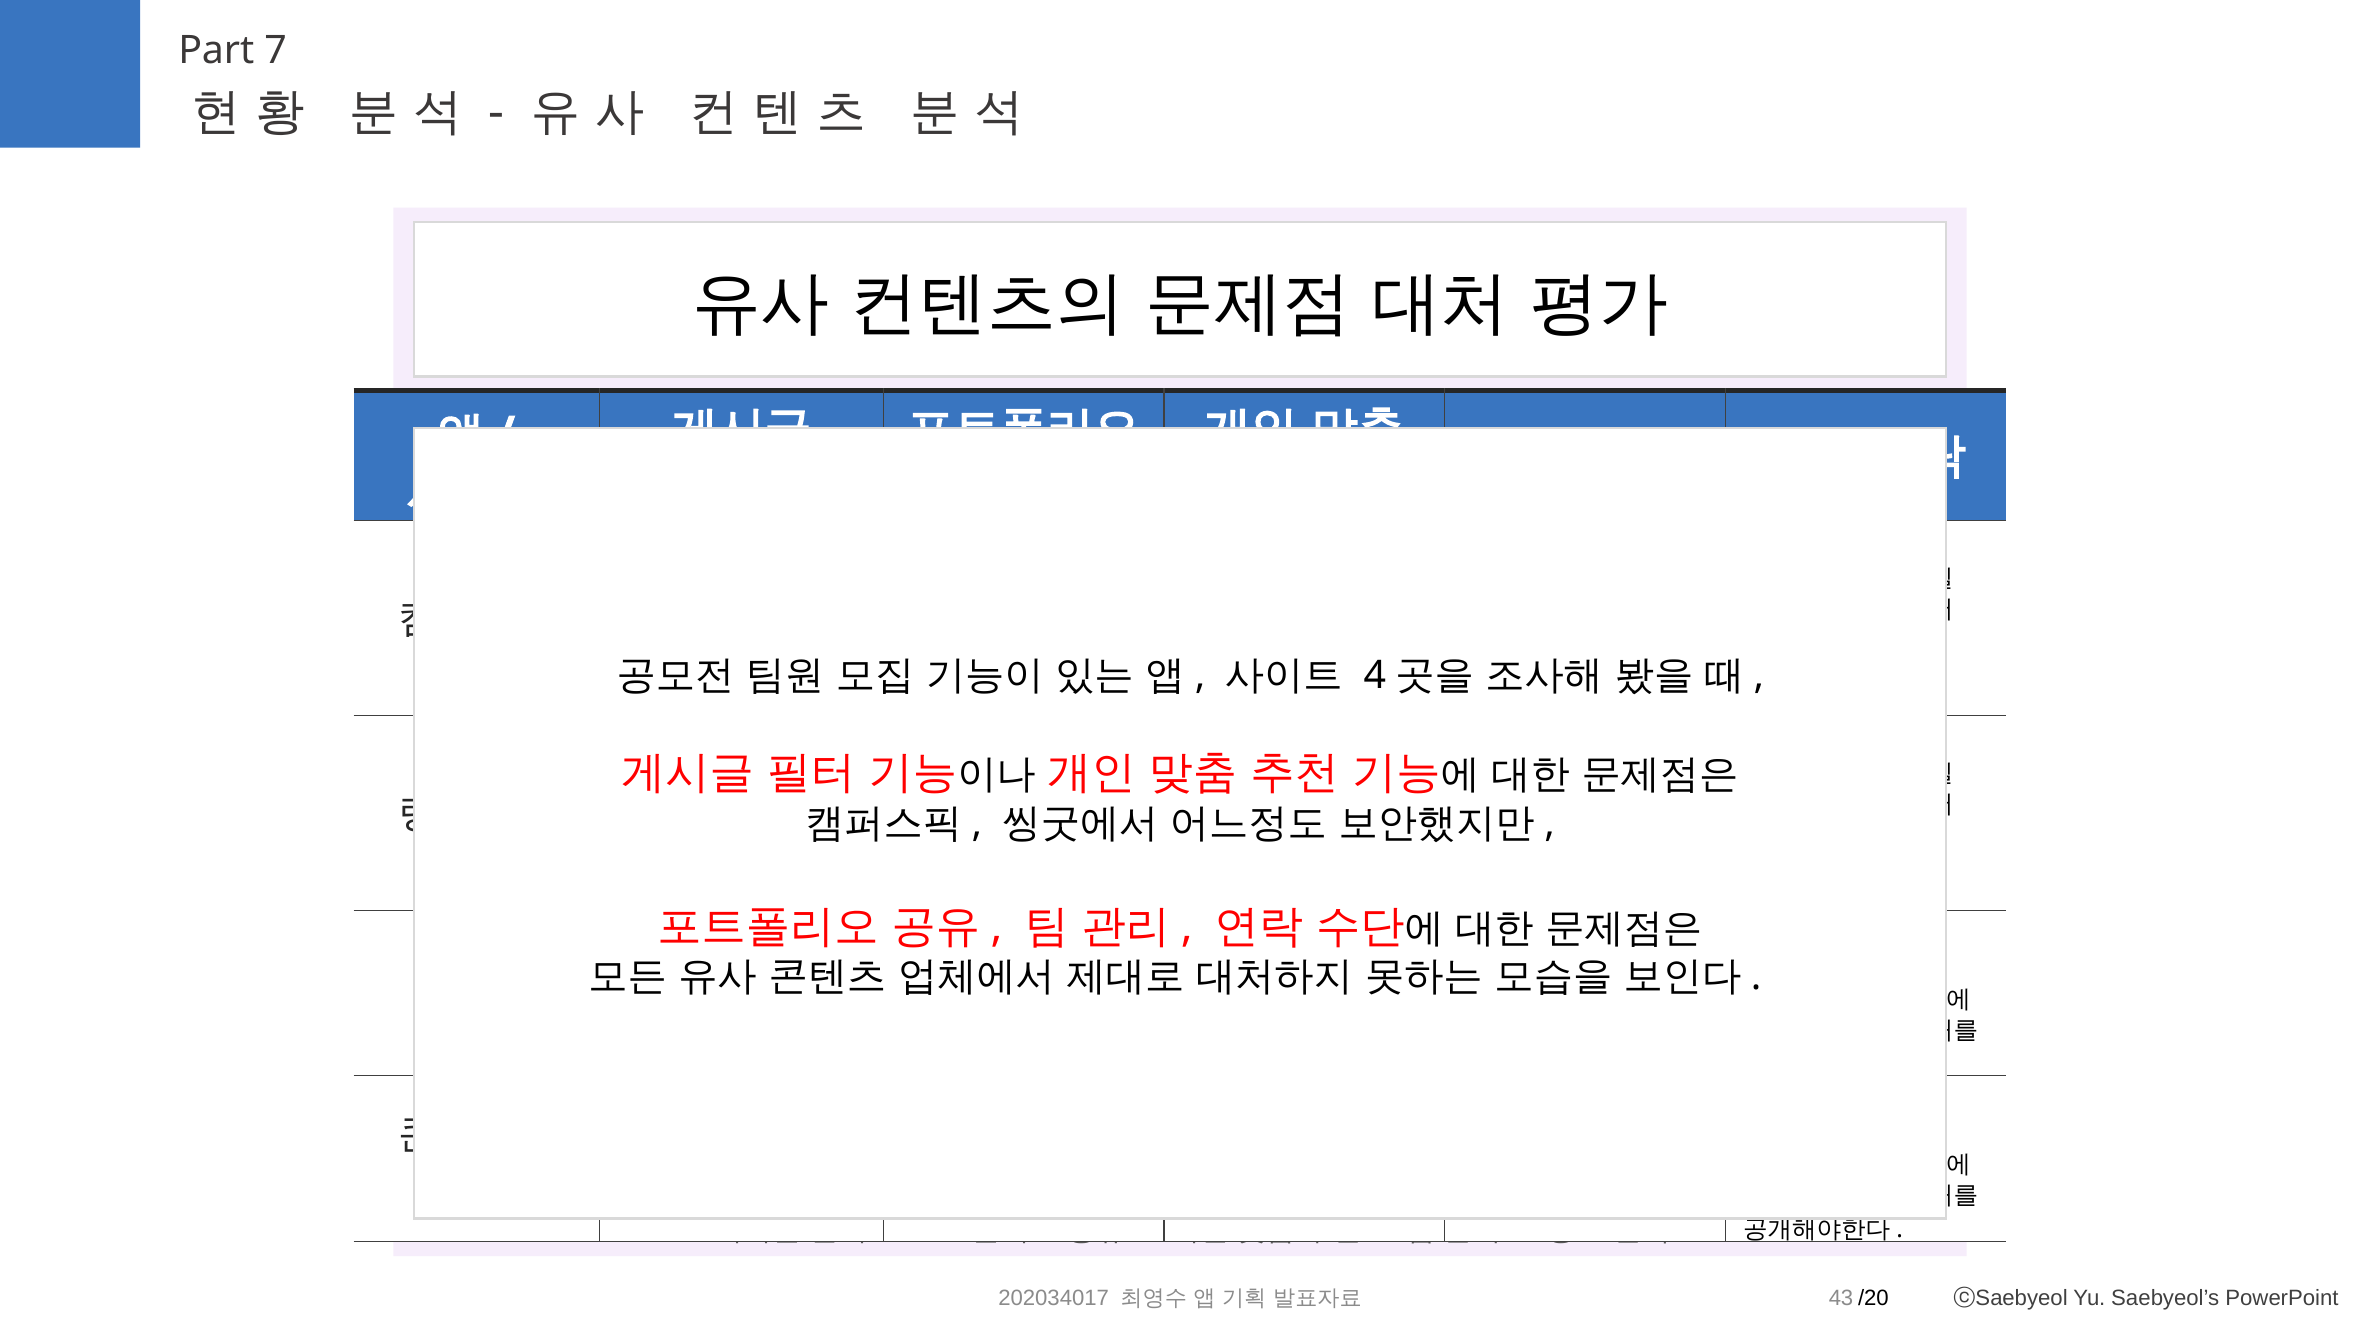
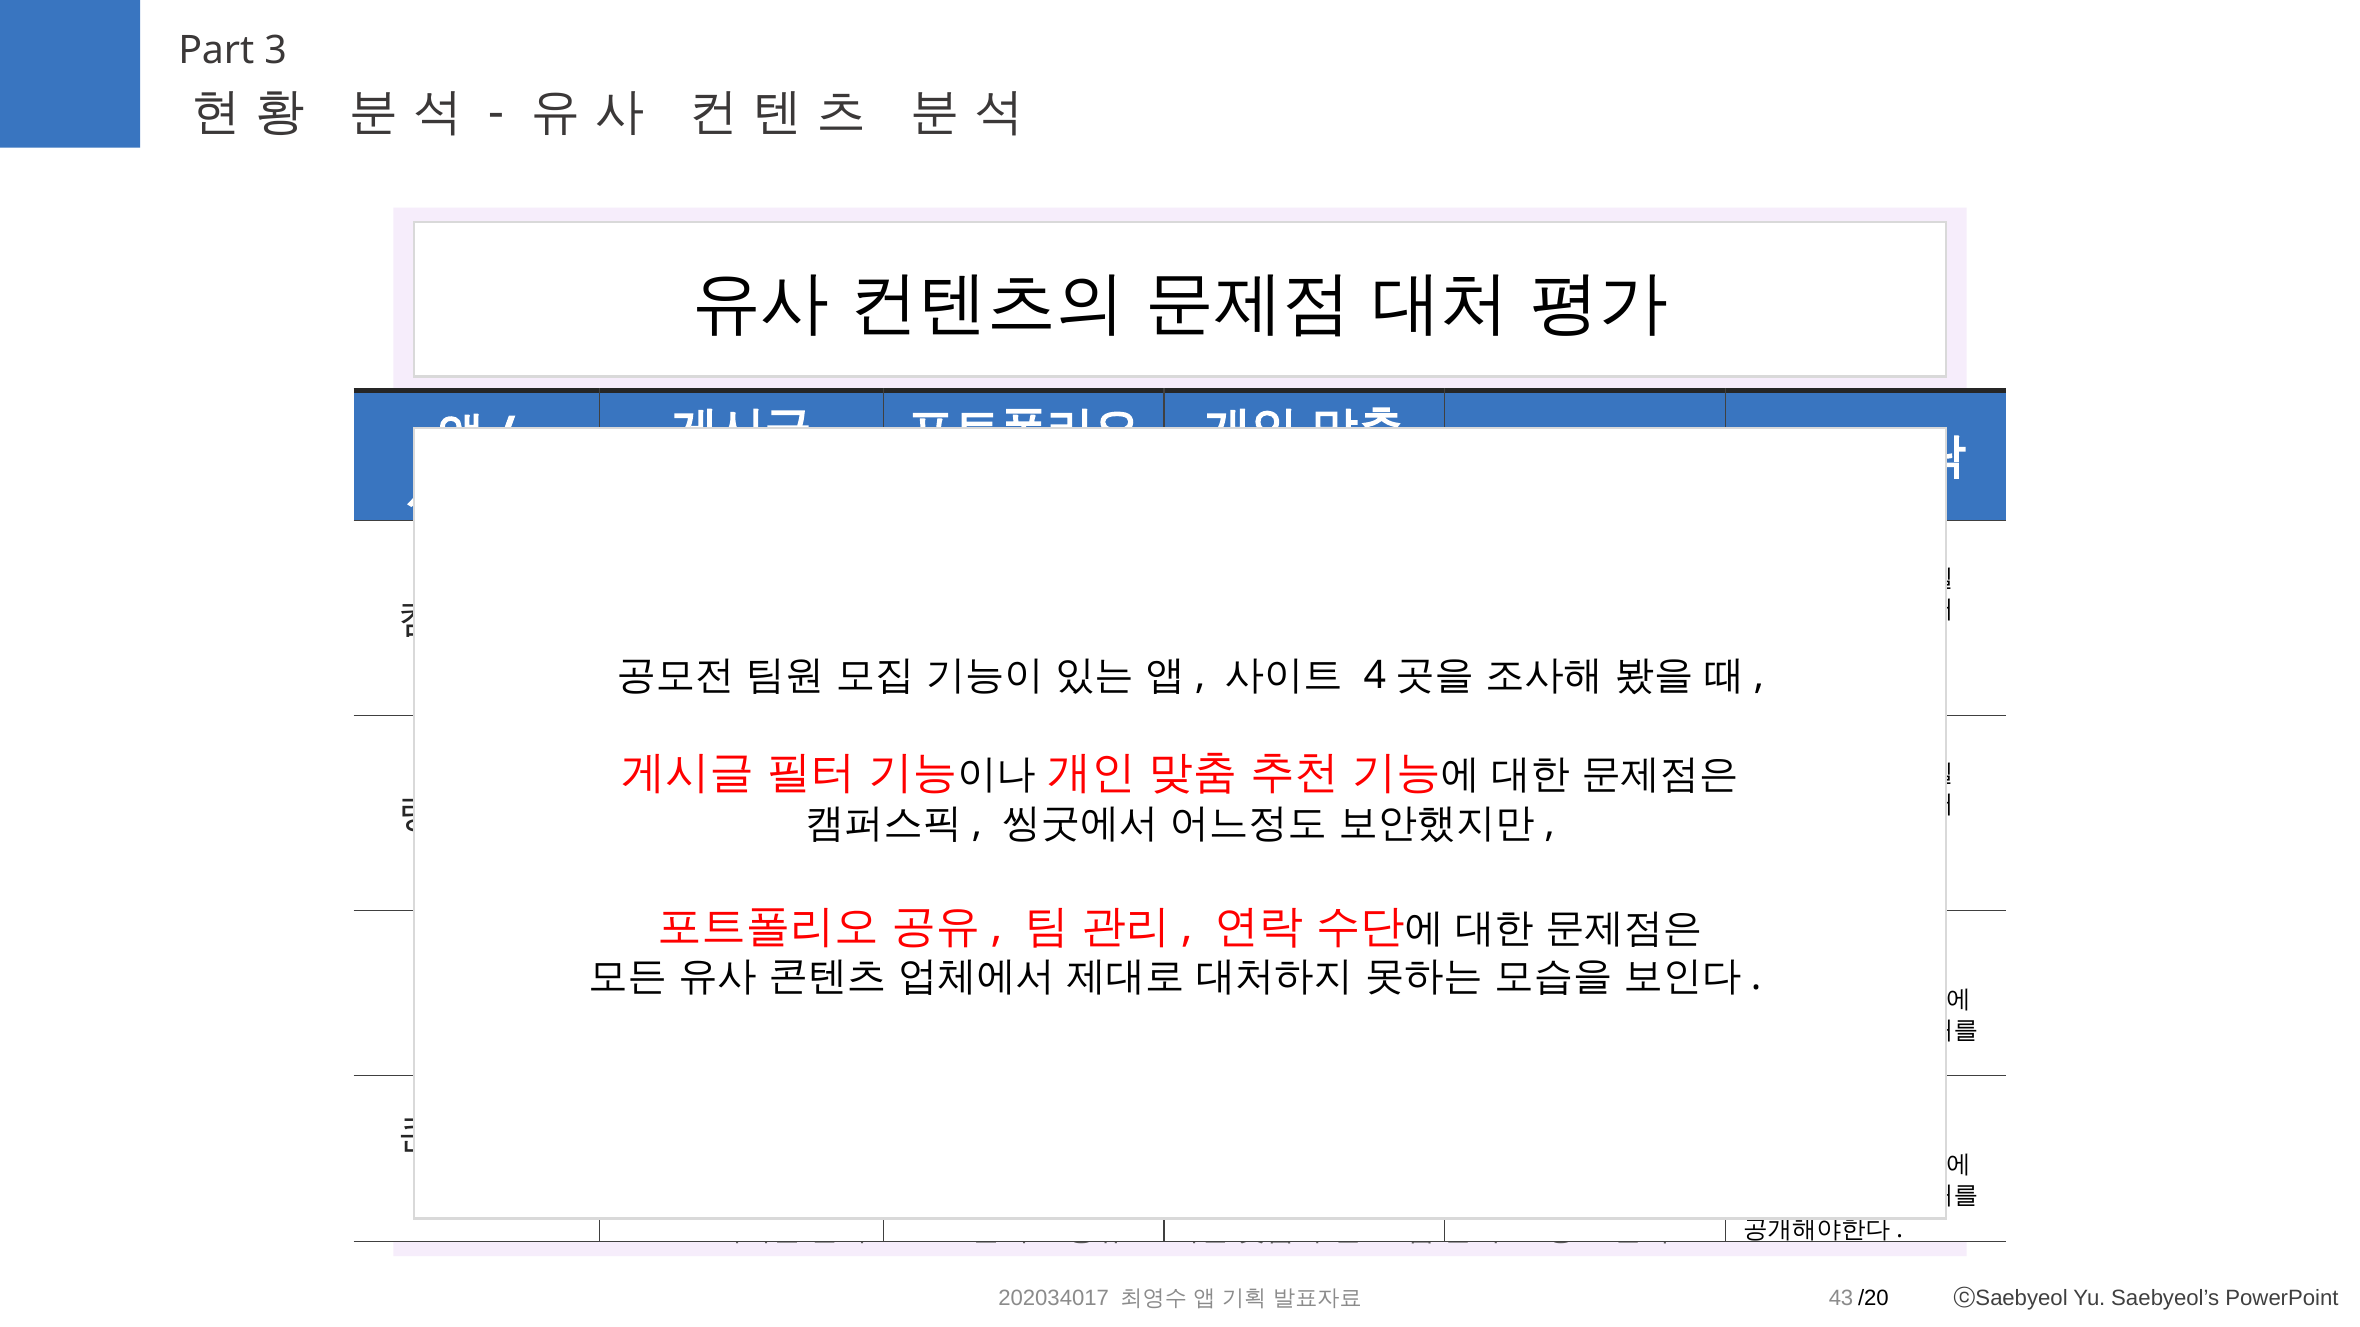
7: 7 -> 3 (276, 50)
